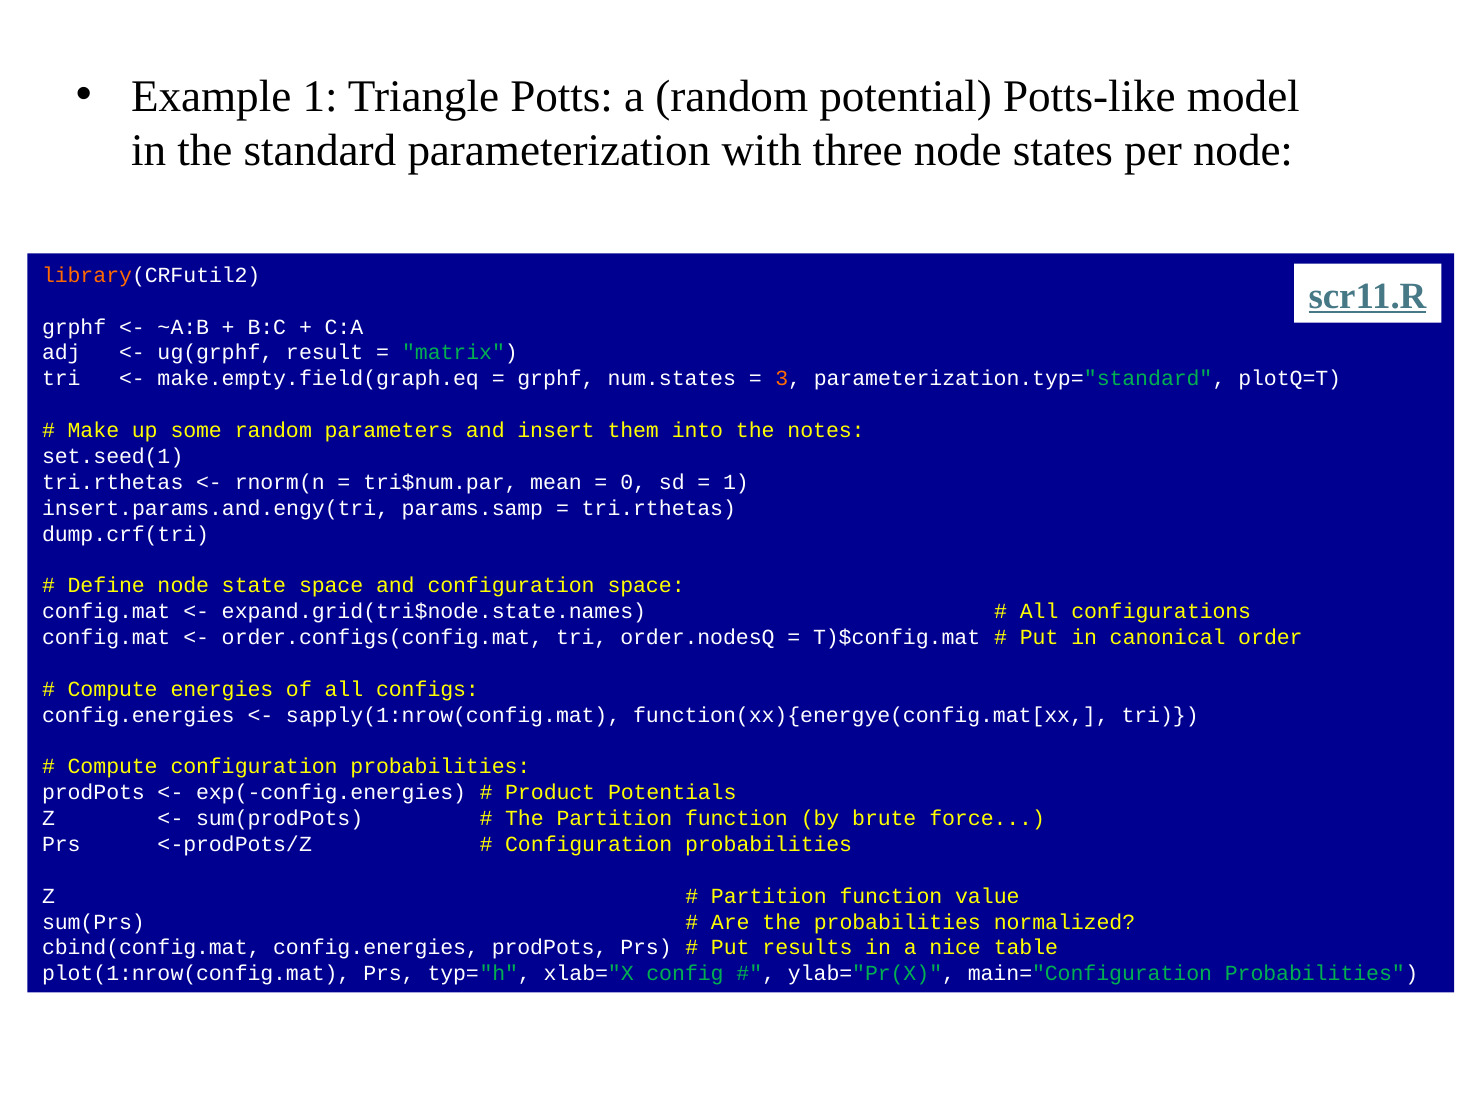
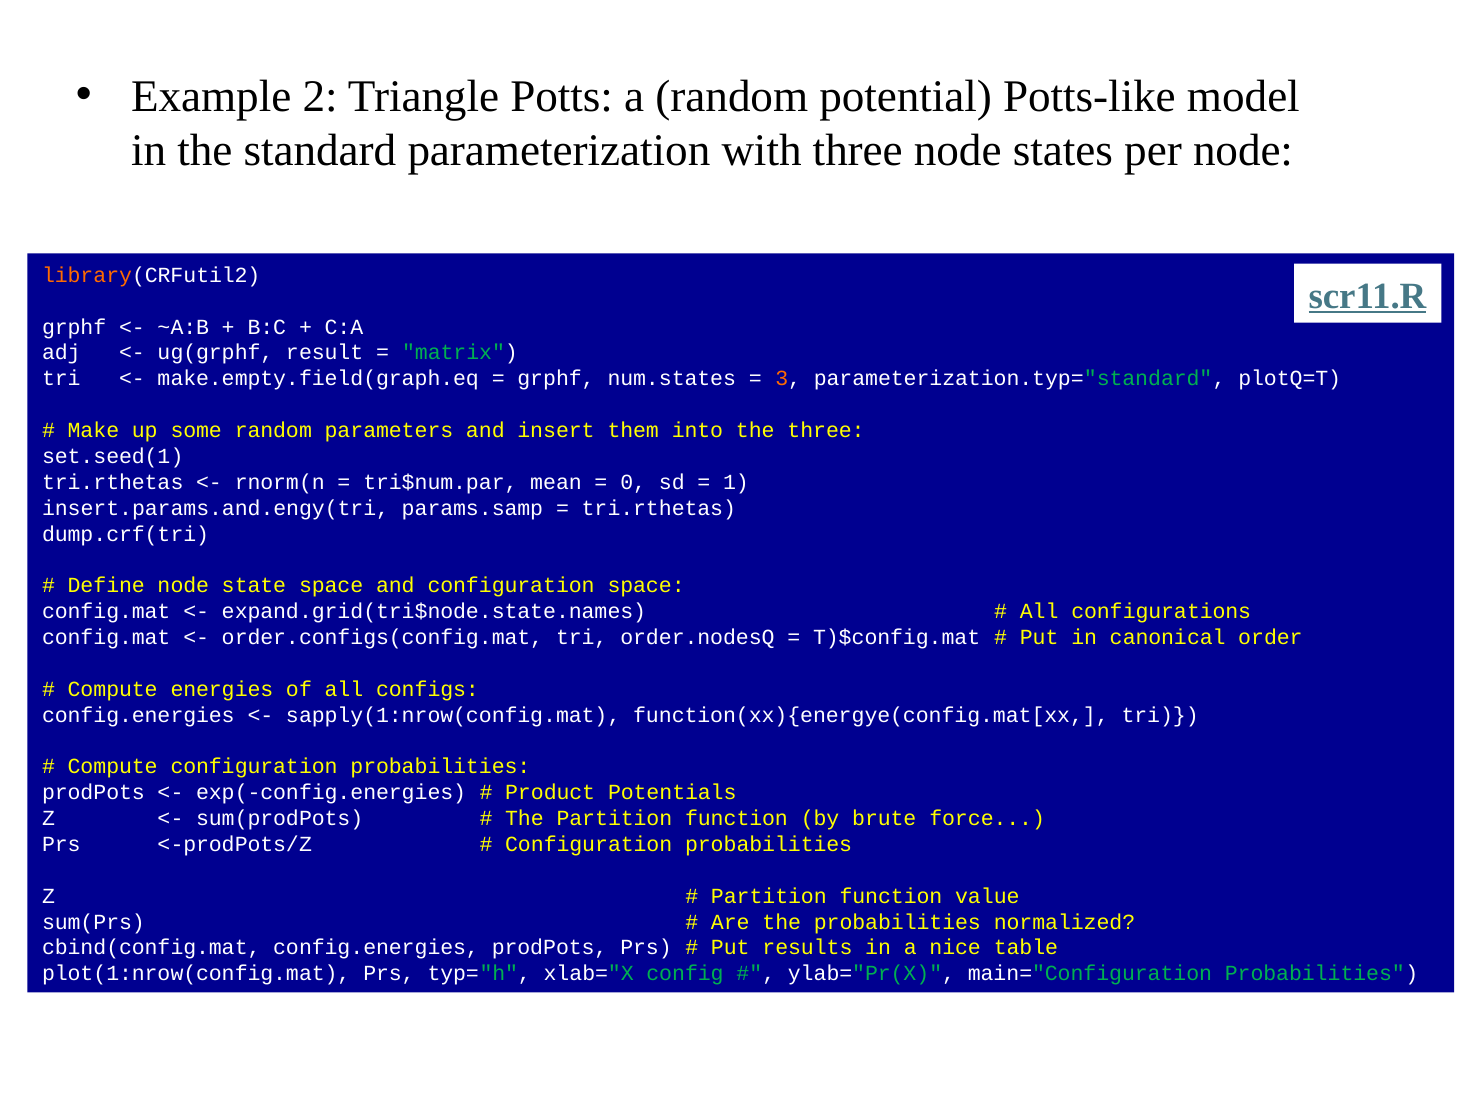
Example 1: 1 -> 2 (320, 96)
the notes: notes -> three (826, 430)
